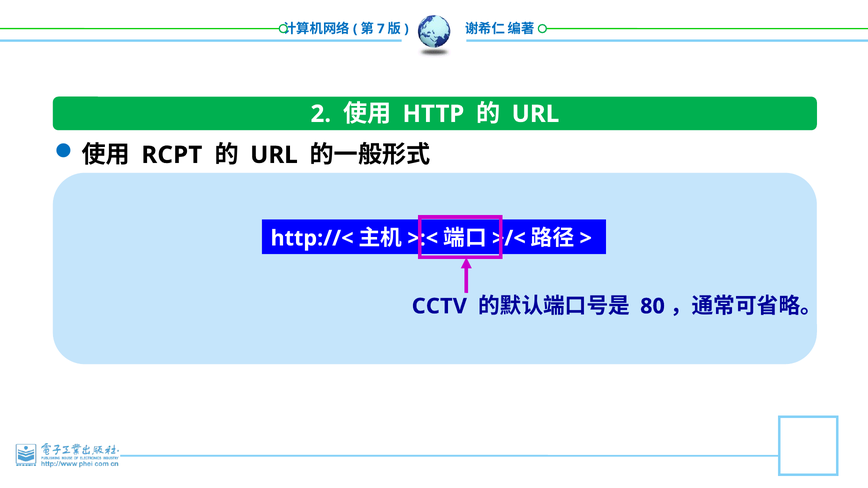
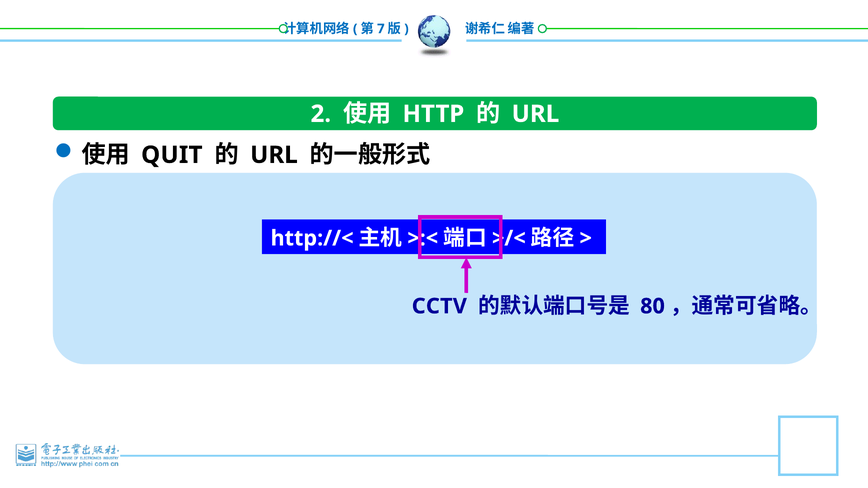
RCPT: RCPT -> QUIT (172, 155)
